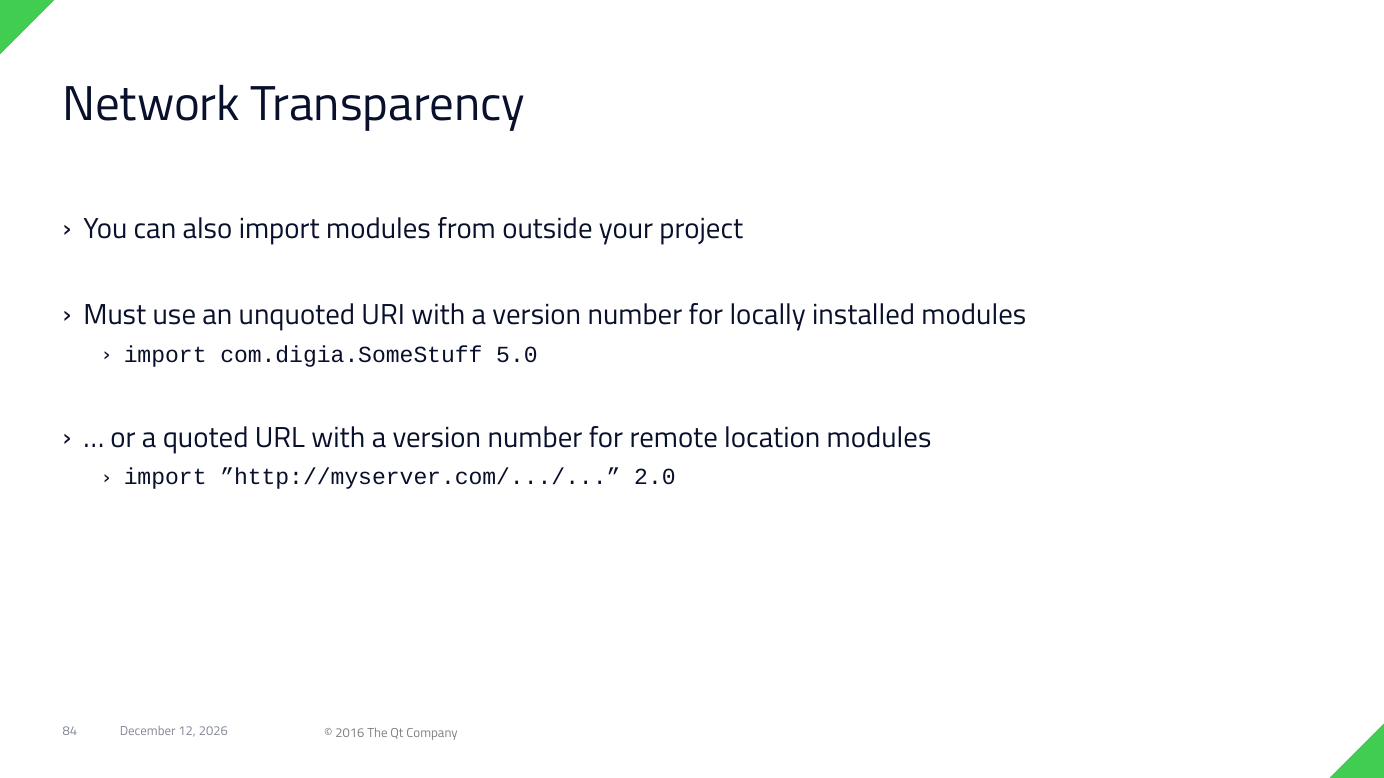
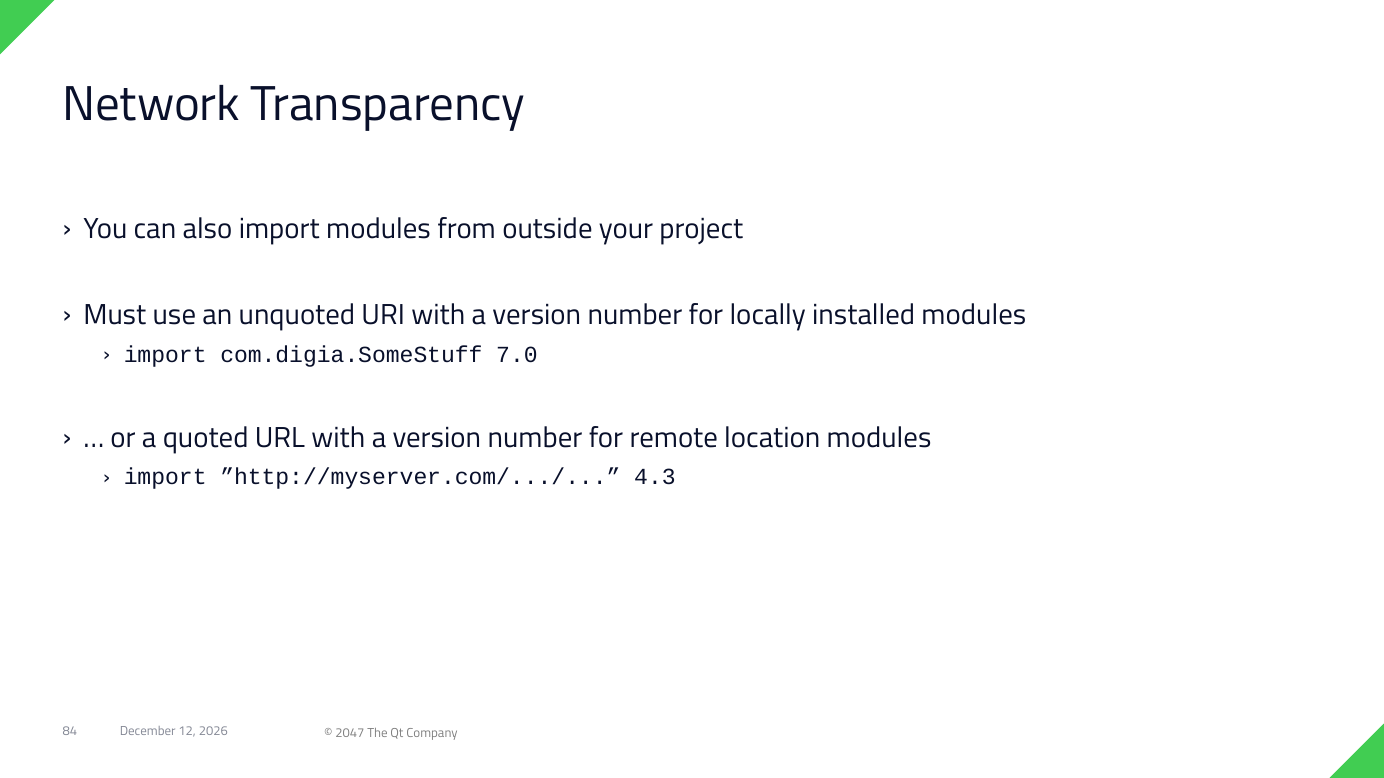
5.0: 5.0 -> 7.0 (517, 355)
2.0: 2.0 -> 4.3 (655, 478)
2016: 2016 -> 2047 (350, 734)
